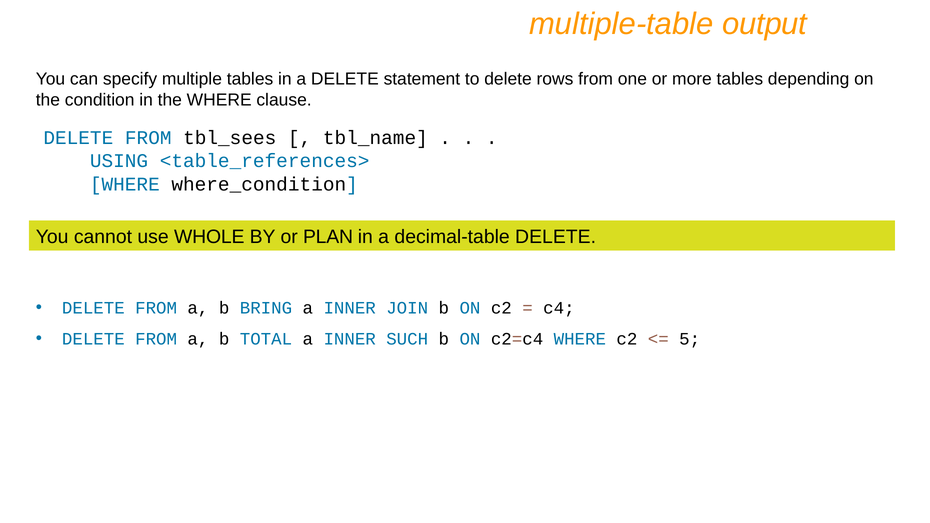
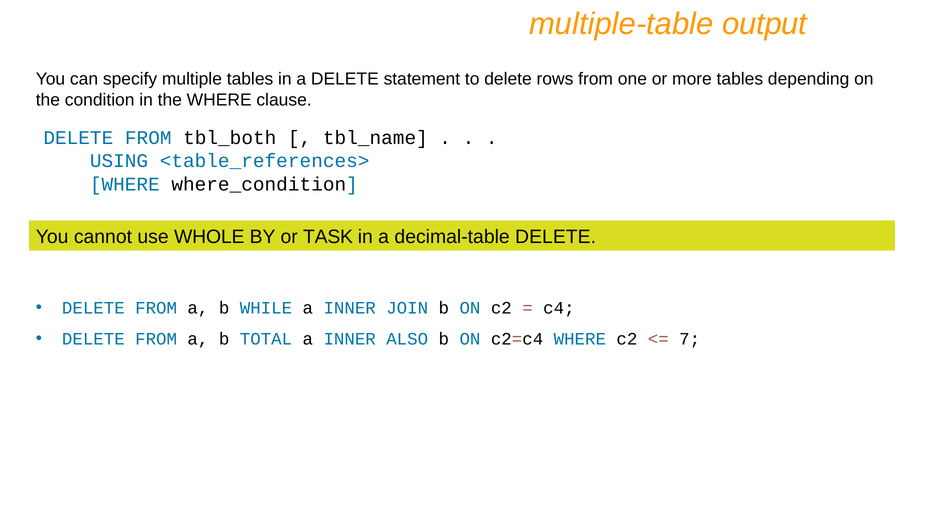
tbl_sees: tbl_sees -> tbl_both (230, 138)
PLAN: PLAN -> TASK (328, 237)
BRING: BRING -> WHILE (266, 308)
SUCH: SUCH -> ALSO (407, 339)
5: 5 -> 7 (690, 339)
